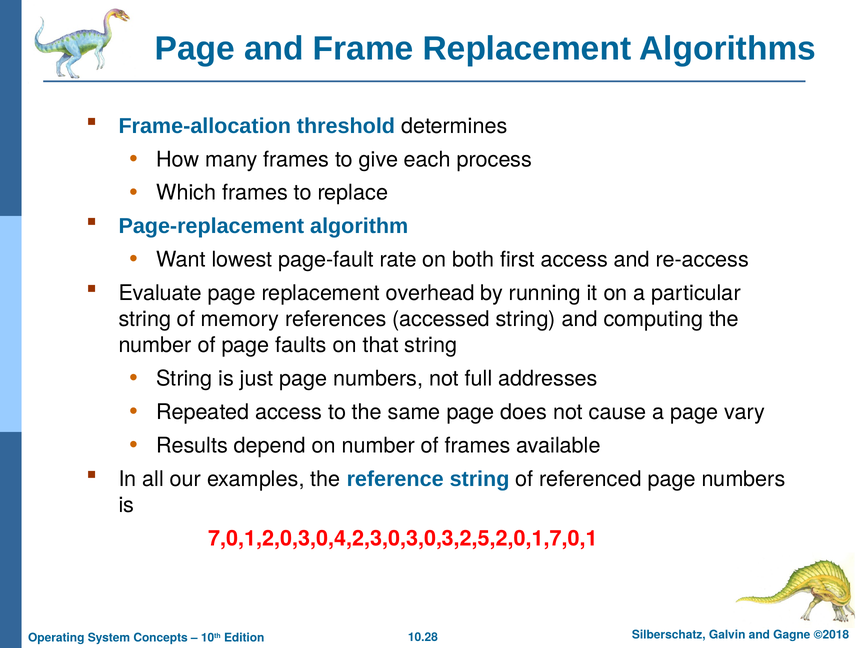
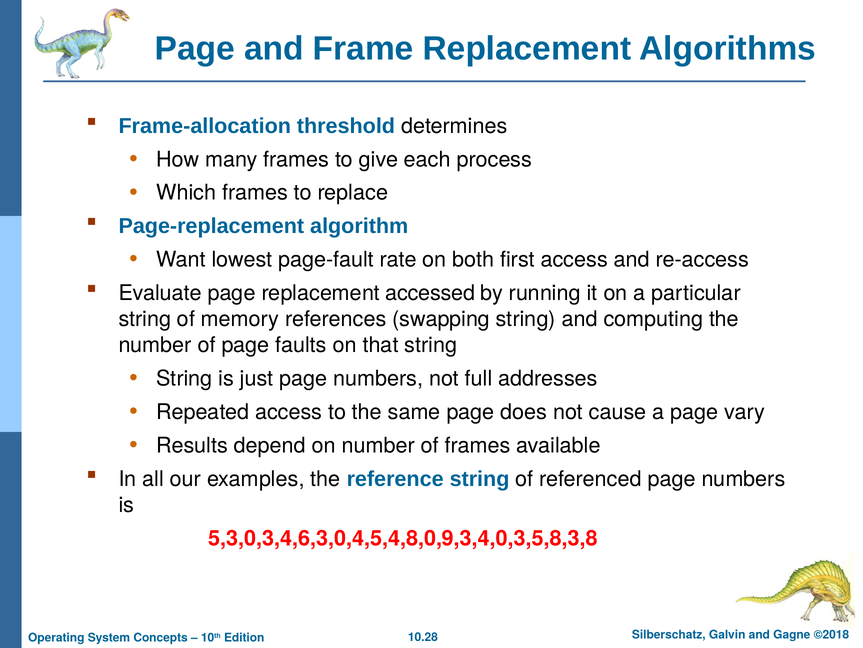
overhead: overhead -> accessed (430, 293)
accessed: accessed -> swapping (441, 319)
7,0,1,2,0,3,0,4,2,3,0,3,0,3,2,5,2,0,1,7,0,1: 7,0,1,2,0,3,0,4,2,3,0,3,0,3,2,5,2,0,1,7,0,1 -> 5,3,0,3,4,6,3,0,4,5,4,8,0,9,3,4,0,3,5,8,3,8 (403, 538)
